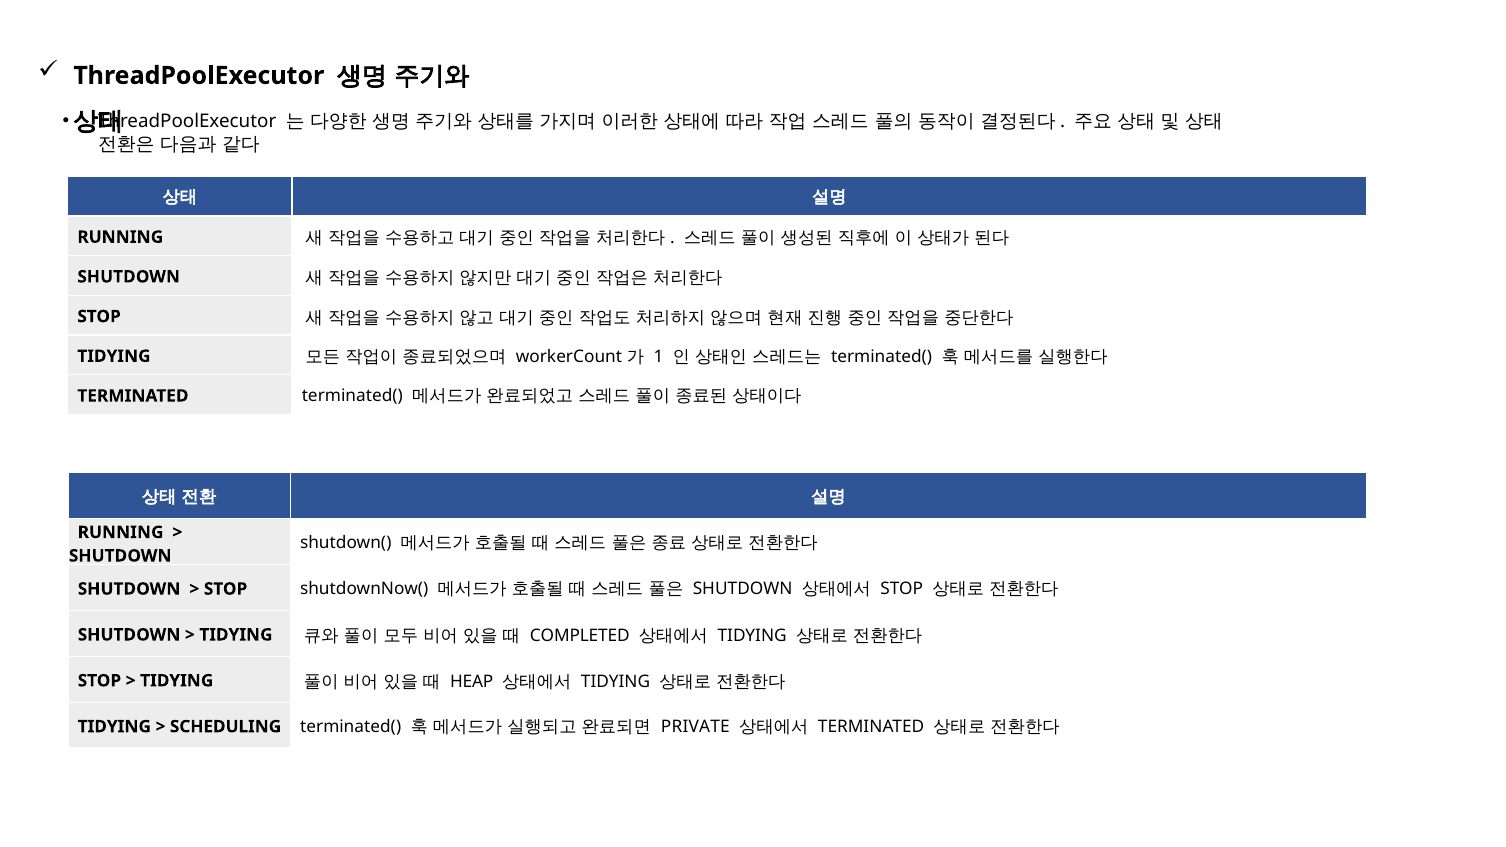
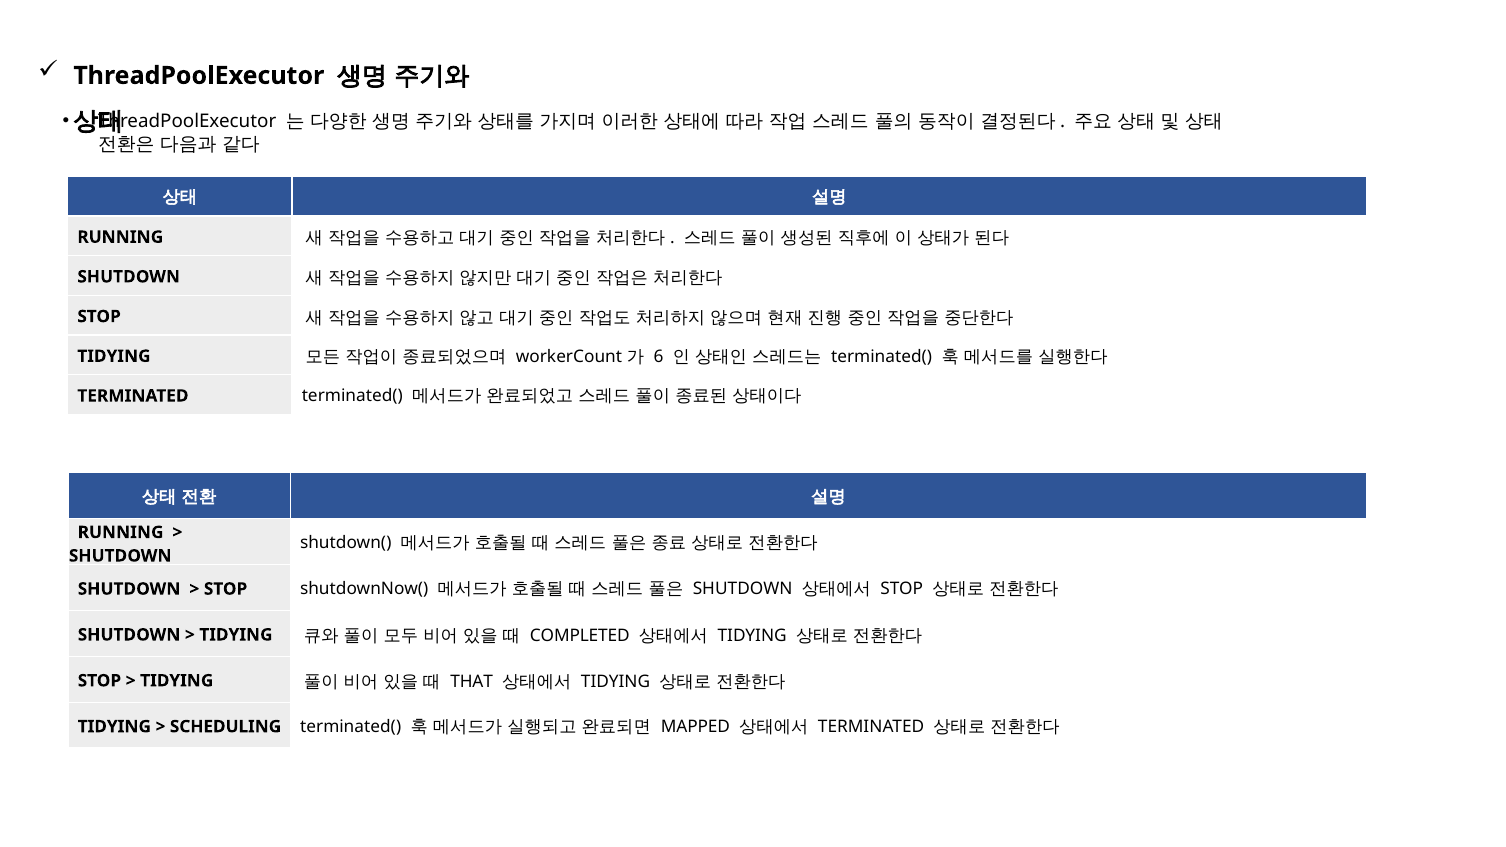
1: 1 -> 6 (659, 357)
HEAP: HEAP -> THAT (472, 682)
PRIVATE: PRIVATE -> MAPPED (695, 727)
